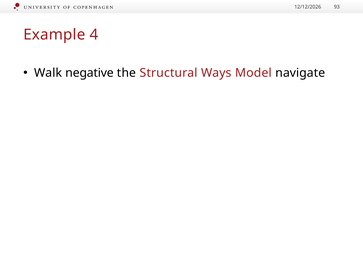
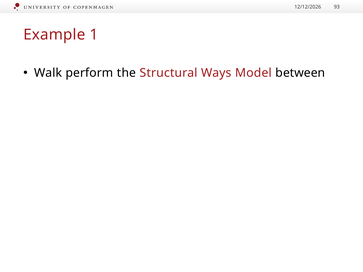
4: 4 -> 1 (94, 35)
negative: negative -> perform (89, 73)
navigate: navigate -> between (300, 73)
